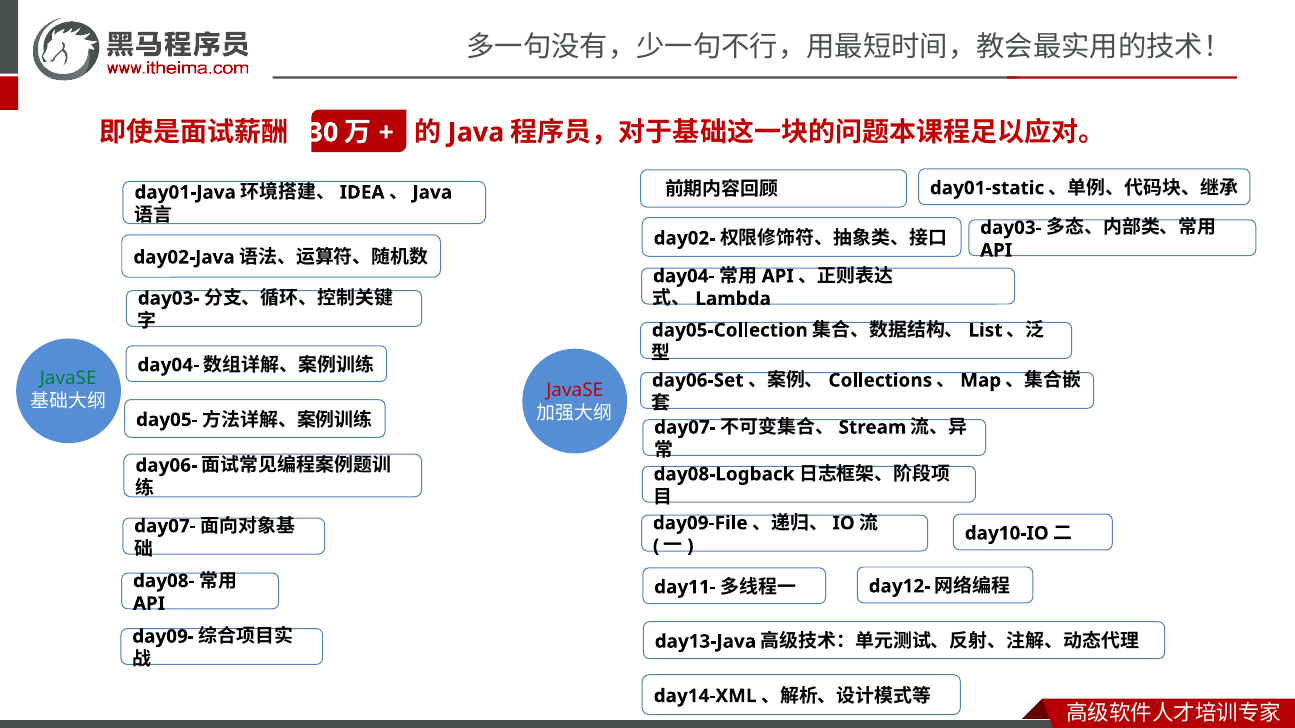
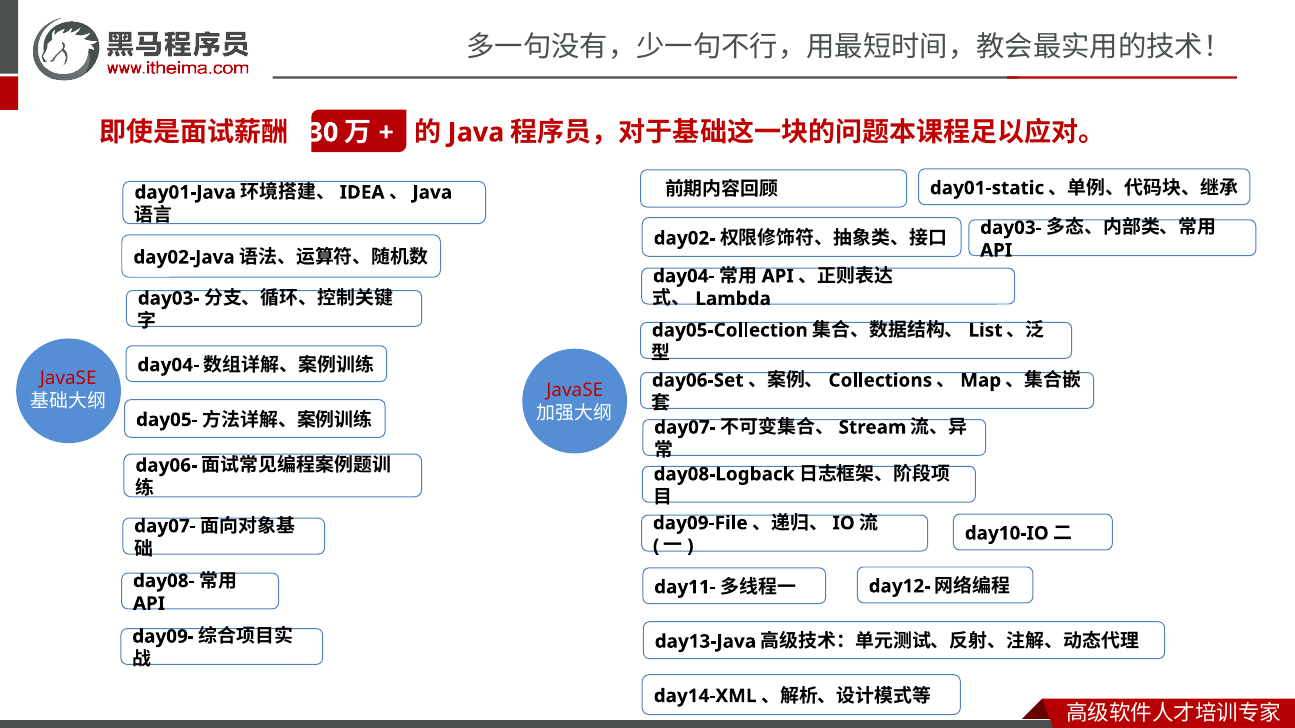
JavaSE colour: green -> red (68, 379)
